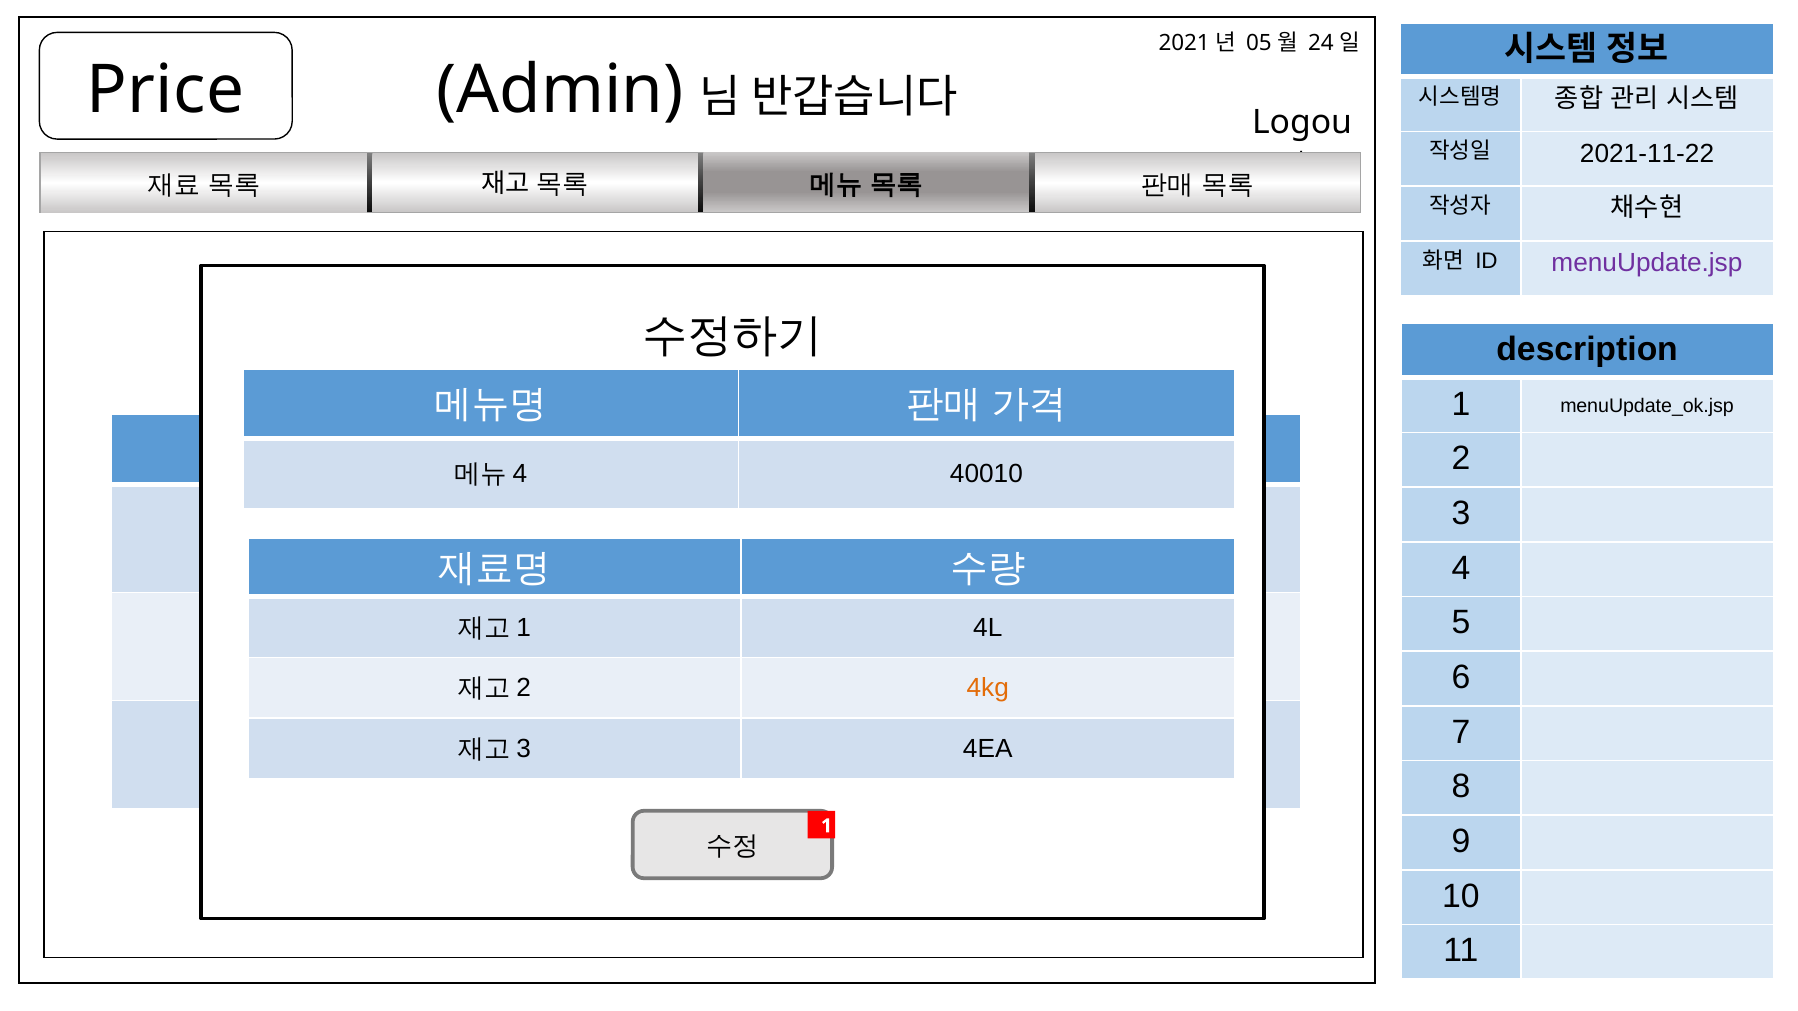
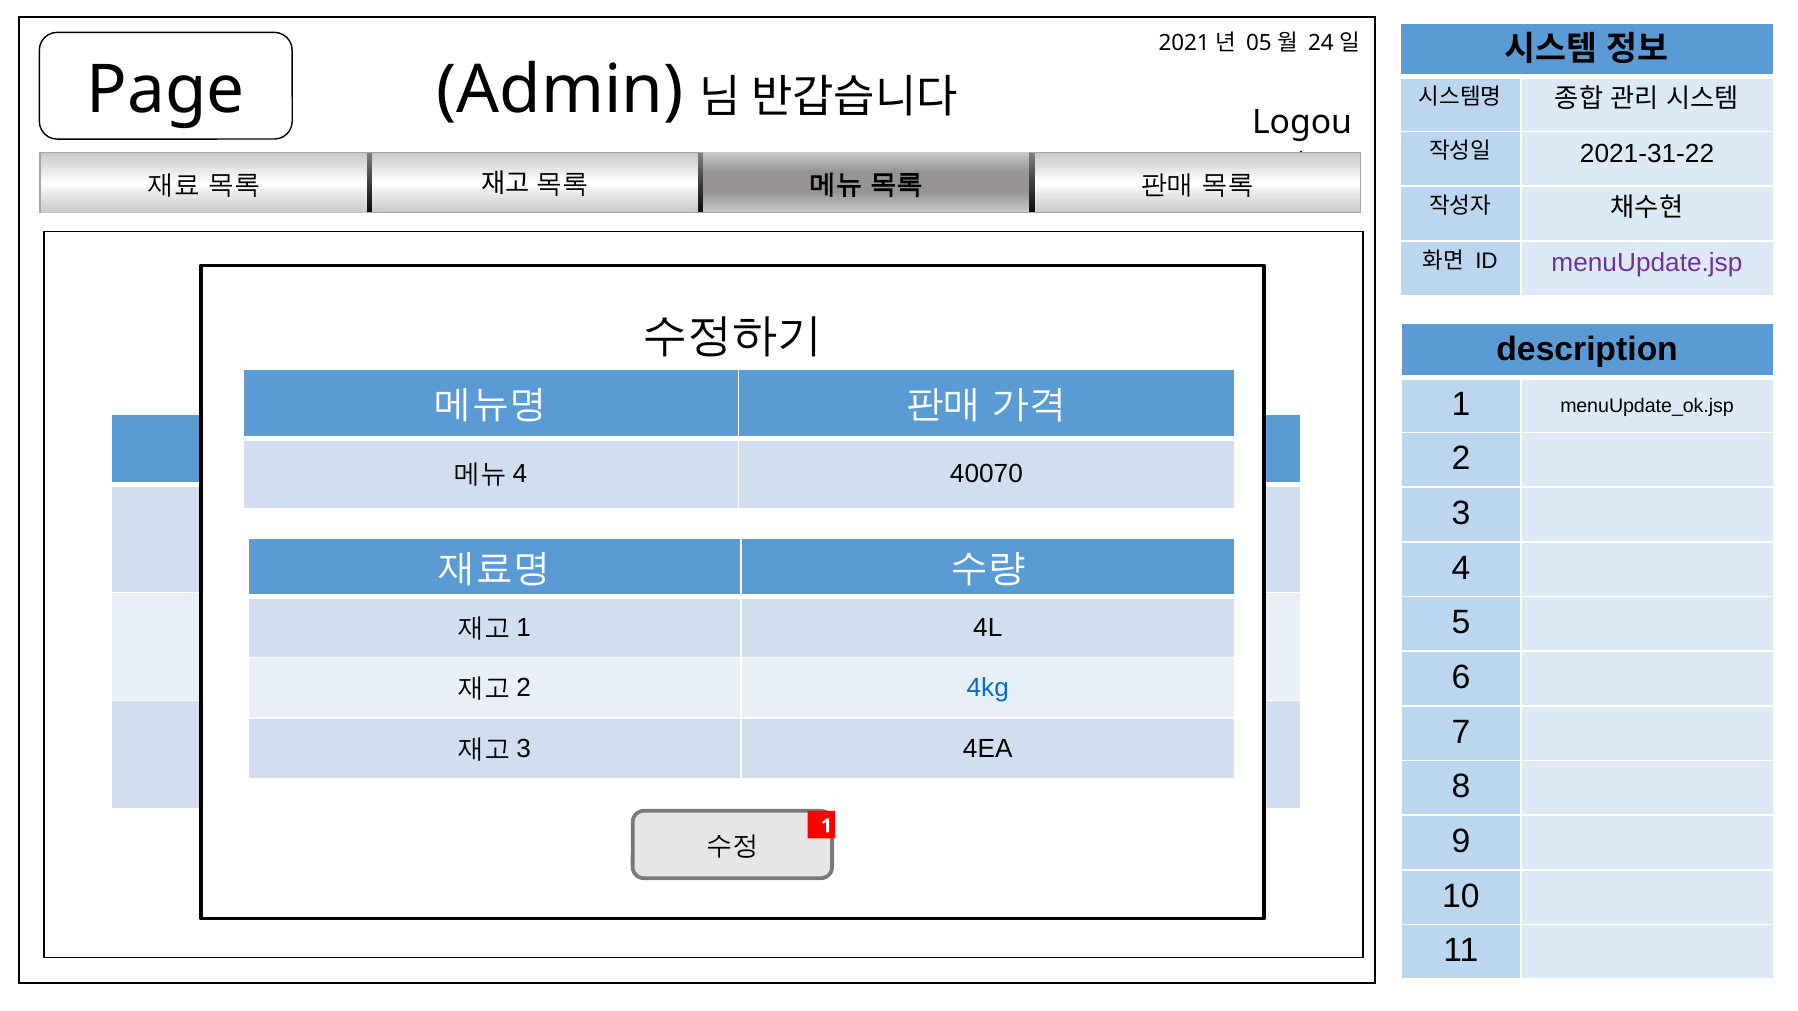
Price: Price -> Page (166, 90)
2021-11-22: 2021-11-22 -> 2021-31-22 (1647, 153)
40010: 40010 -> 40070 (986, 474)
4kg colour: orange -> blue (988, 688)
